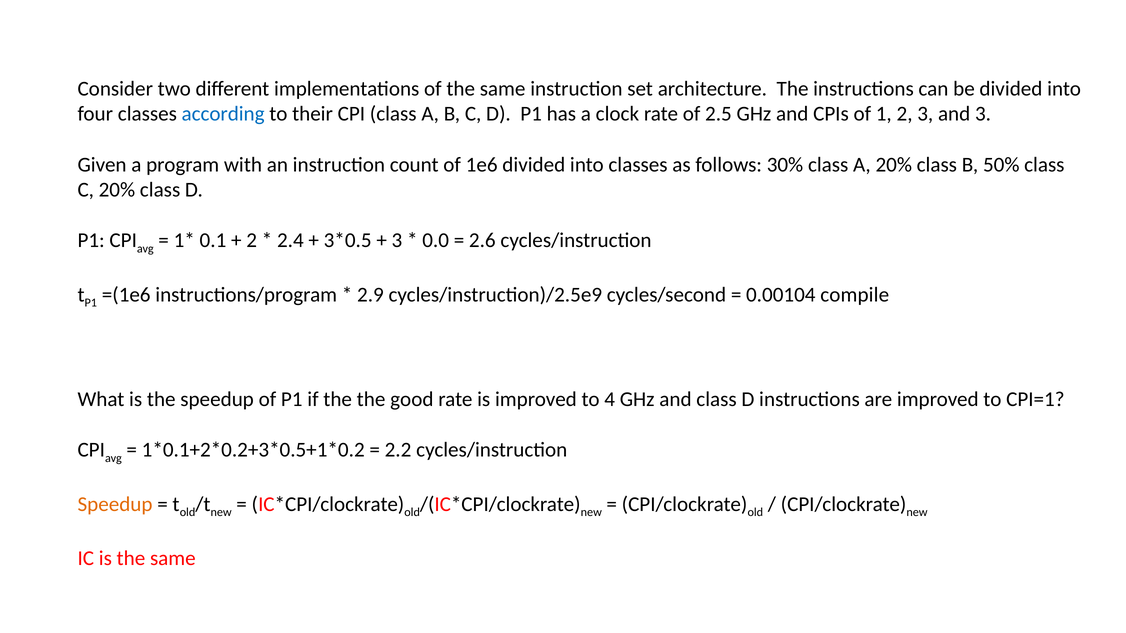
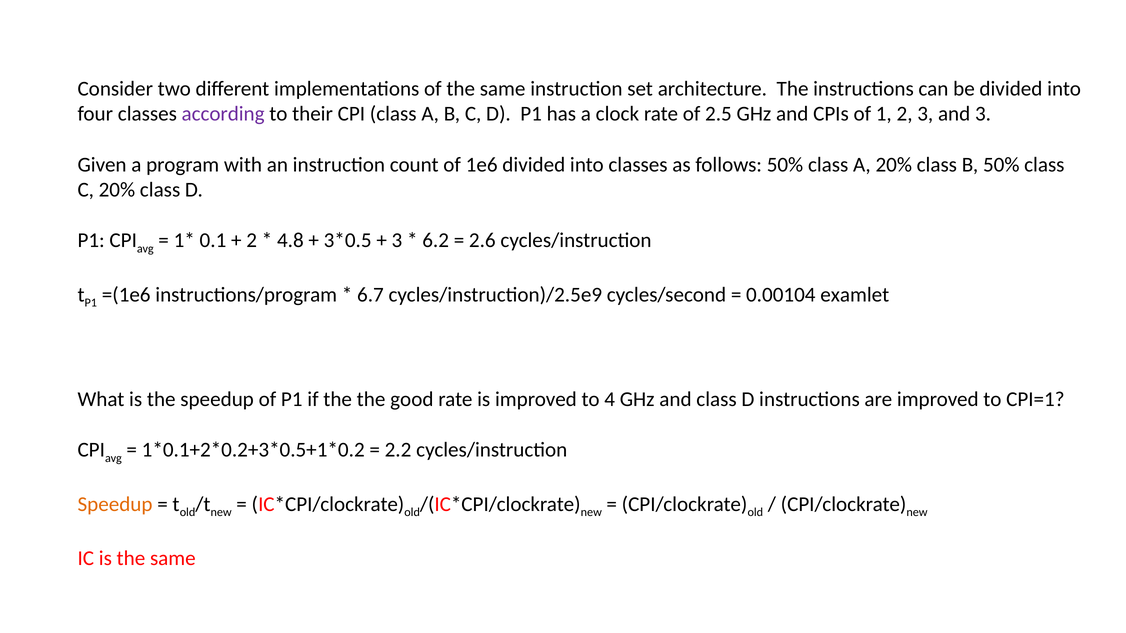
according colour: blue -> purple (223, 114)
follows 30%: 30% -> 50% (785, 165)
2.4: 2.4 -> 4.8 (290, 241)
0.0: 0.0 -> 6.2 (436, 241)
2.9: 2.9 -> 6.7 (370, 295)
compile: compile -> examlet (855, 295)
